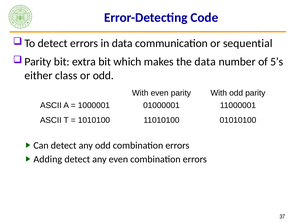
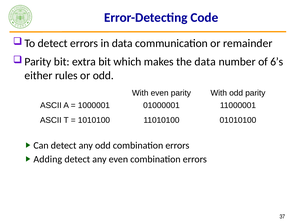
sequential: sequential -> remainder (248, 43)
5’s: 5’s -> 6’s (277, 62)
class: class -> rules (66, 76)
